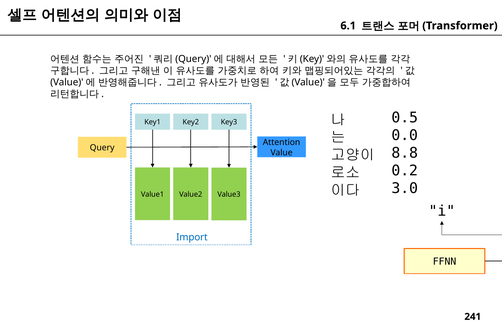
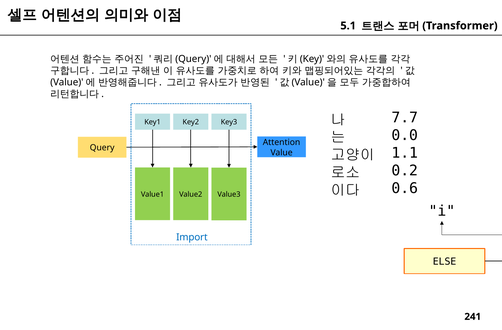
6.1: 6.1 -> 5.1 (348, 26)
0.5: 0.5 -> 7.7 (405, 118)
8.8: 8.8 -> 1.1 (405, 153)
3.0: 3.0 -> 0.6 (405, 188)
FFNN: FFNN -> ELSE (445, 261)
